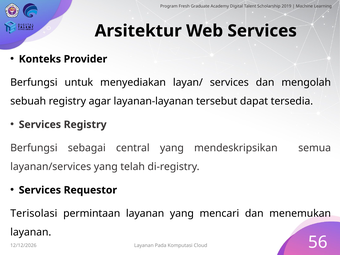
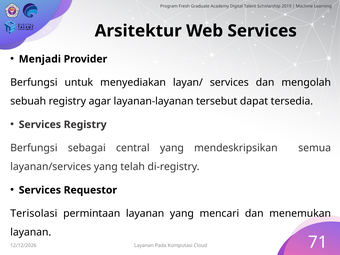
Konteks: Konteks -> Menjadi (40, 59)
56: 56 -> 71 (318, 242)
